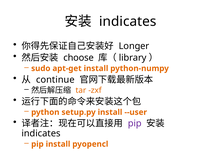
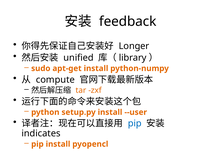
indicates: indicates -> feedback (128, 21)
choose: choose -> unified (79, 58)
continue: continue -> compute (55, 80)
pip colour: purple -> blue (135, 123)
